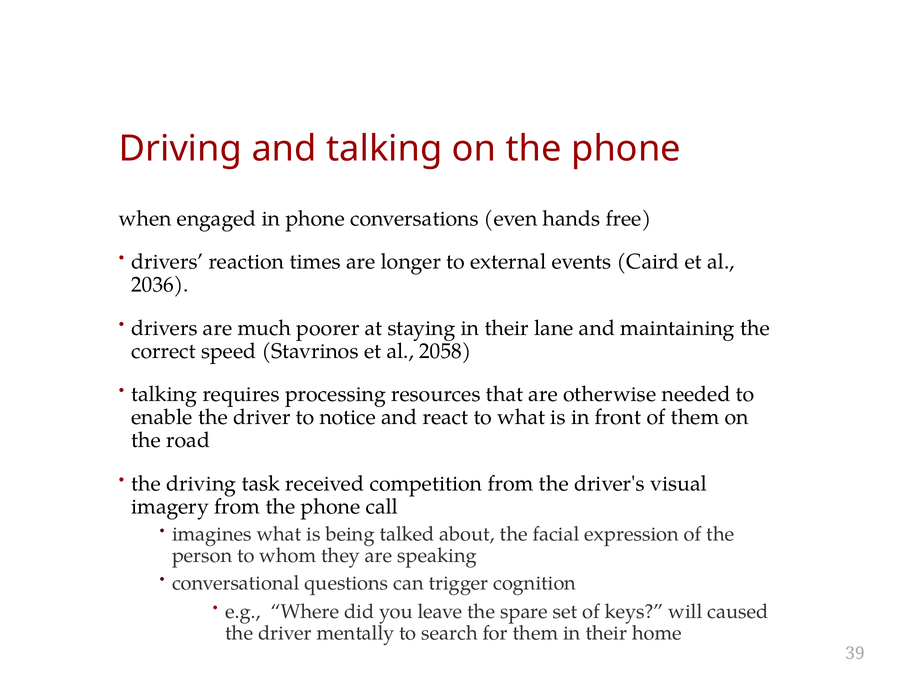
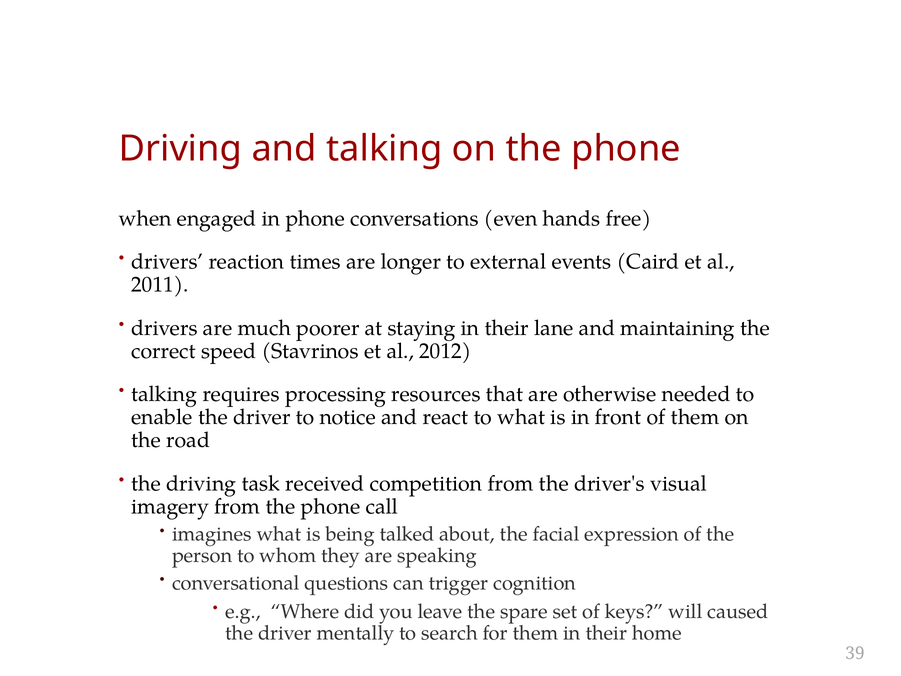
2036: 2036 -> 2011 (160, 285)
2058: 2058 -> 2012 (445, 351)
